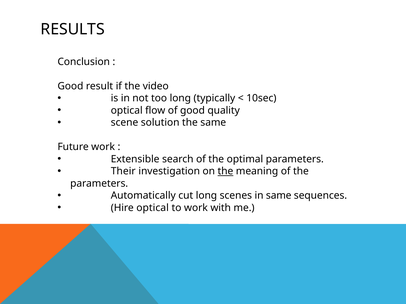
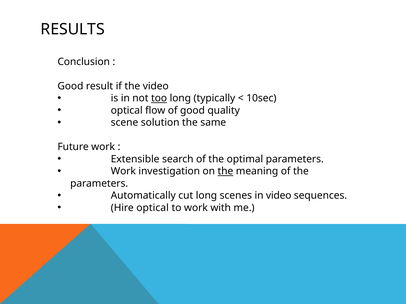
too underline: none -> present (159, 98)
Their: Their -> Work (123, 172)
in same: same -> video (279, 196)
